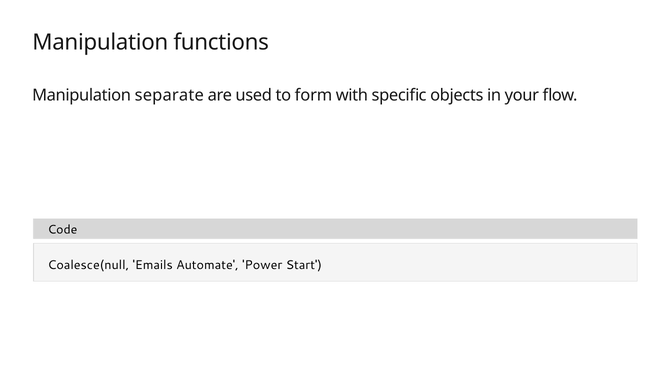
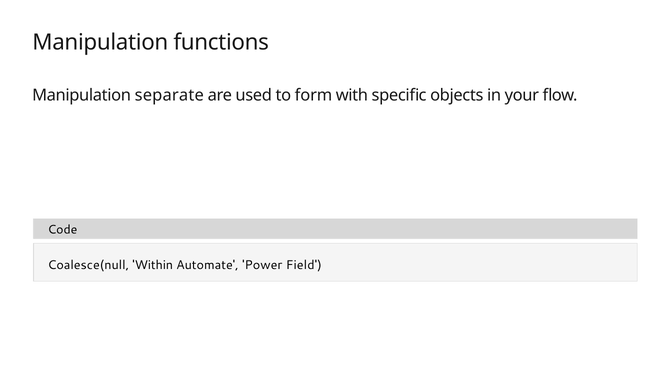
Emails: Emails -> Within (153, 265)
Start: Start -> Field (304, 265)
